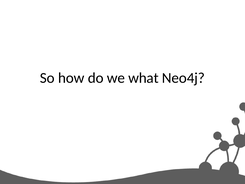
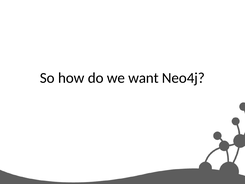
what: what -> want (143, 78)
